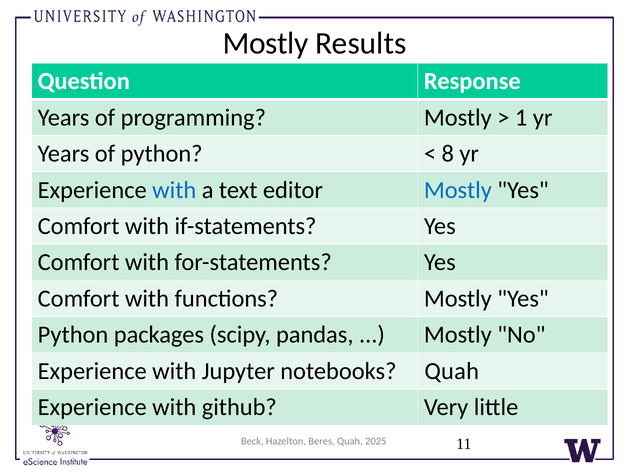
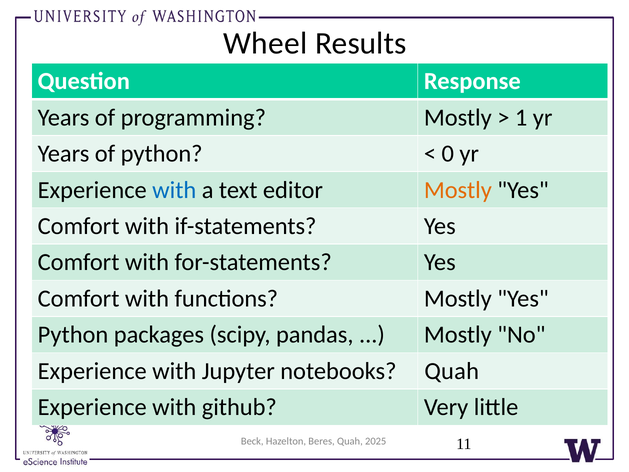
Mostly: Mostly -> Wheel (265, 43)
8: 8 -> 0 (448, 154)
Mostly colour: blue -> orange (458, 190)
